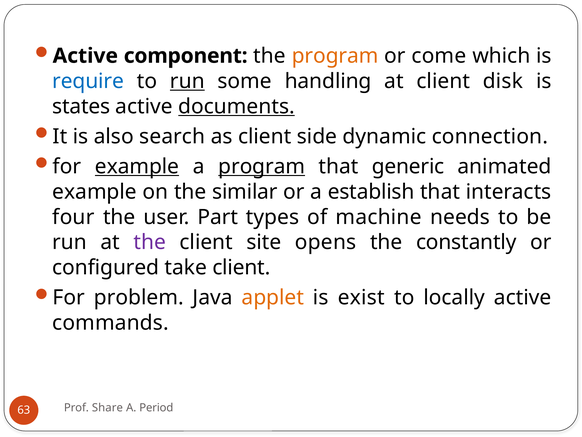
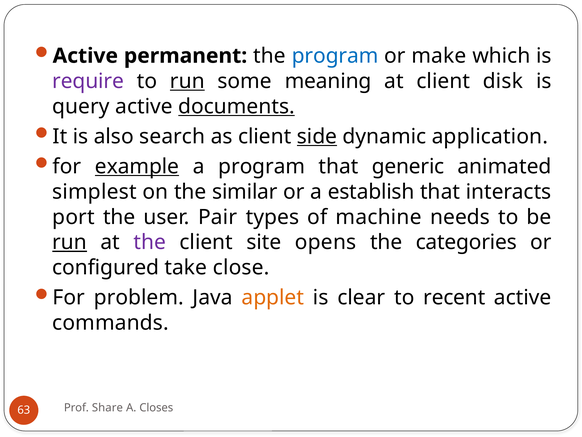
component: component -> permanent (186, 56)
program colour: orange -> blue (335, 56)
come: come -> make (439, 56)
require colour: blue -> purple (88, 81)
handling: handling -> meaning (328, 81)
states: states -> query (81, 106)
side underline: none -> present (317, 136)
connection: connection -> application (490, 136)
program underline: present -> none (262, 166)
example: example -> simplest (94, 192)
four: four -> port (73, 217)
Part: Part -> Pair (218, 217)
run underline: none -> present (70, 242)
constantly: constantly -> categories (466, 242)
take client: client -> close (241, 267)
exist: exist -> clear (361, 297)
locally: locally -> recent (454, 297)
Period: Period -> Closes (156, 407)
